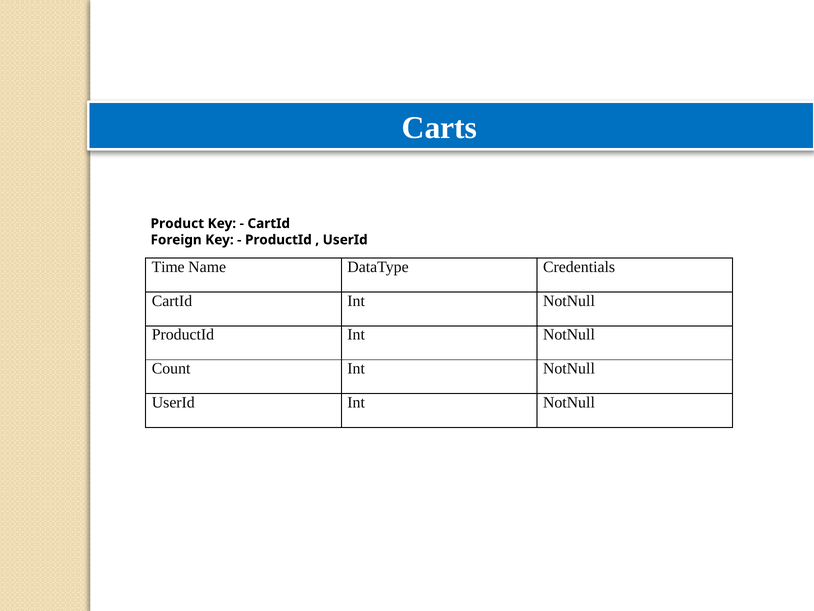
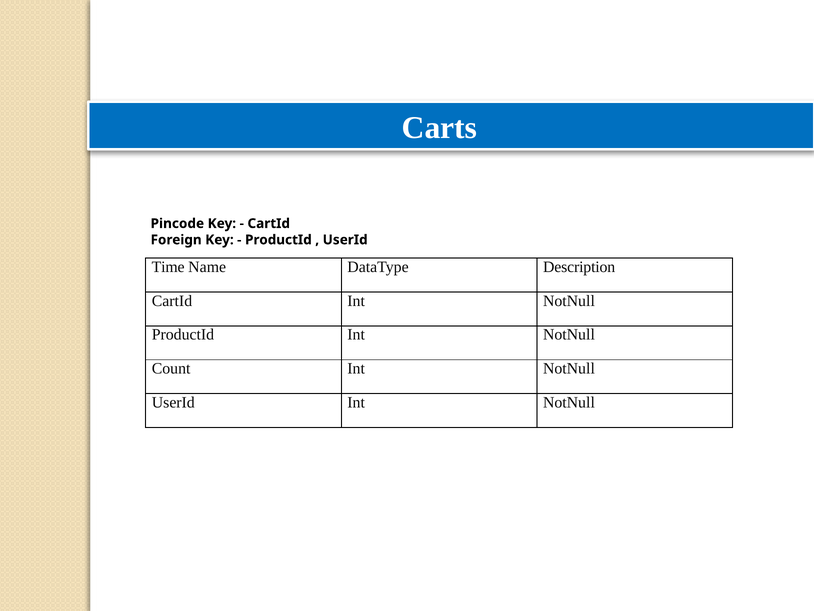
Product: Product -> Pincode (177, 223)
Credentials: Credentials -> Description (579, 267)
